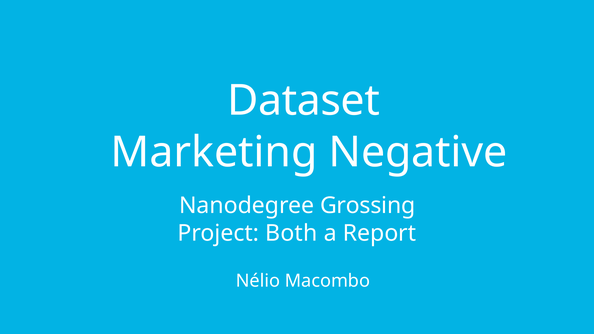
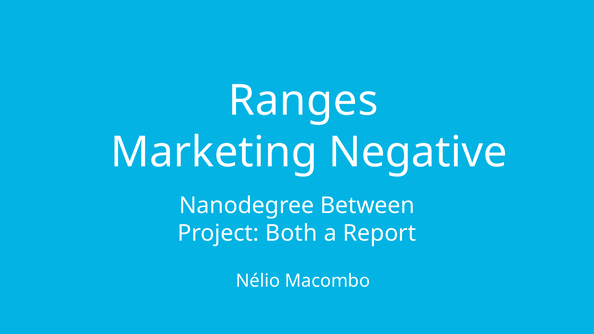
Dataset: Dataset -> Ranges (303, 101)
Grossing: Grossing -> Between (368, 206)
